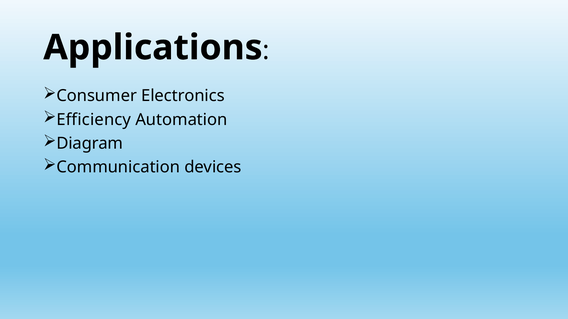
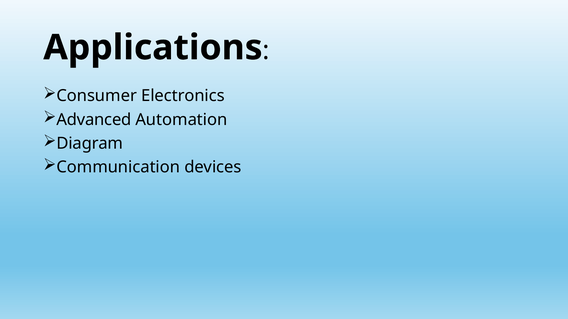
Efficiency: Efficiency -> Advanced (94, 120)
